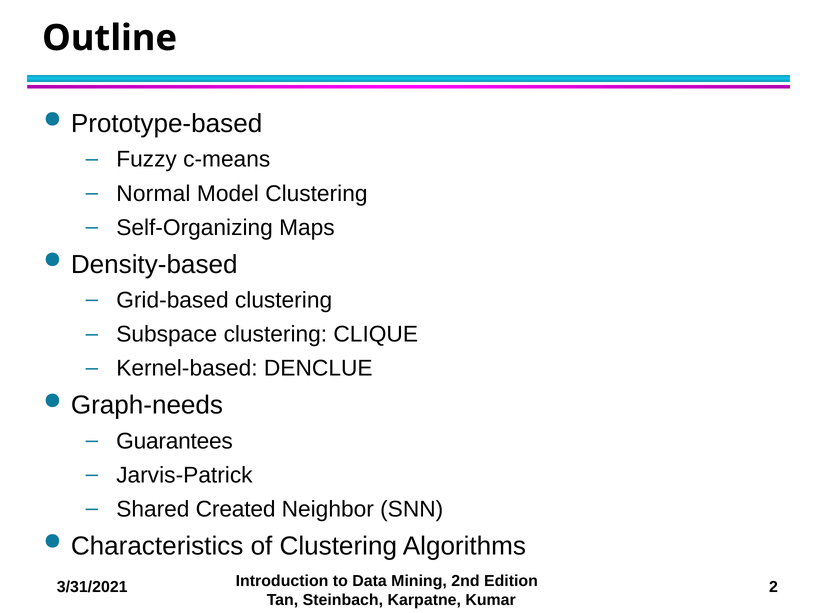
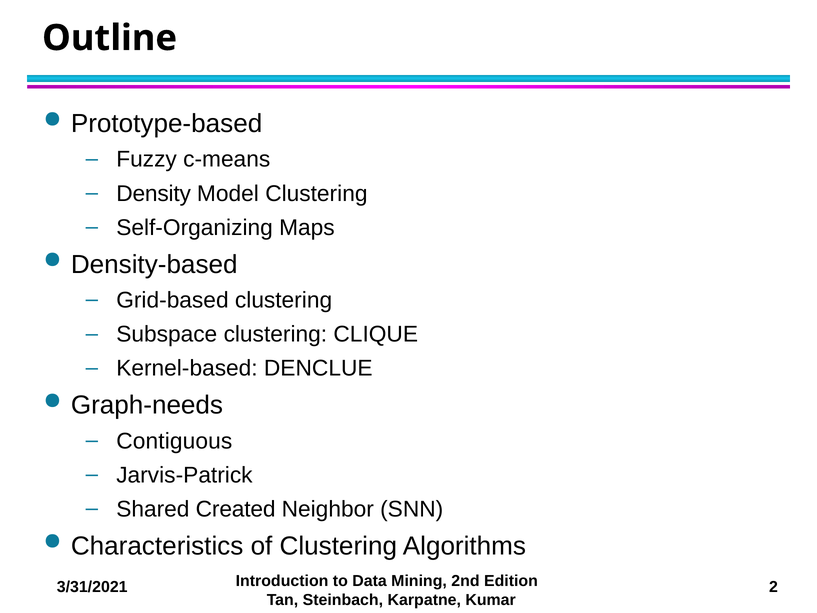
Normal: Normal -> Density (154, 193)
Guarantees: Guarantees -> Contiguous (174, 441)
